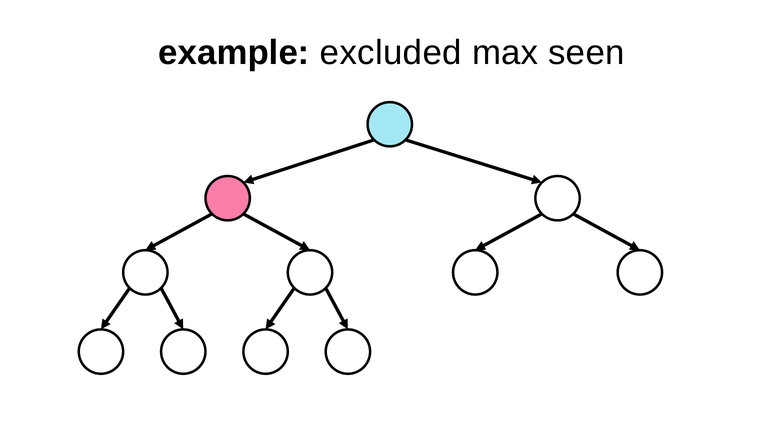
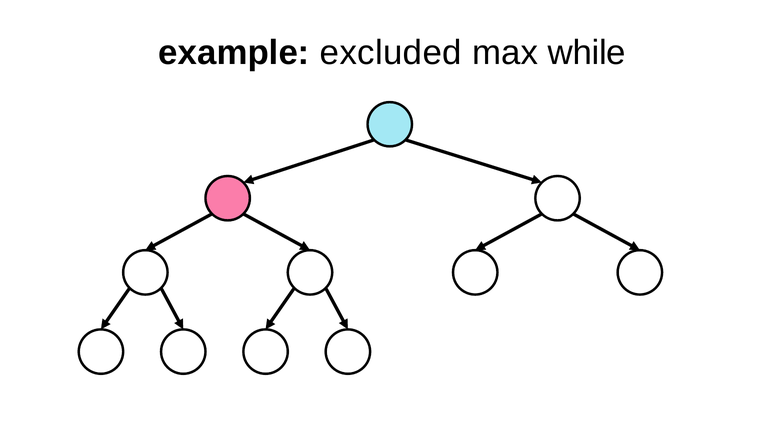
seen: seen -> while (587, 53)
